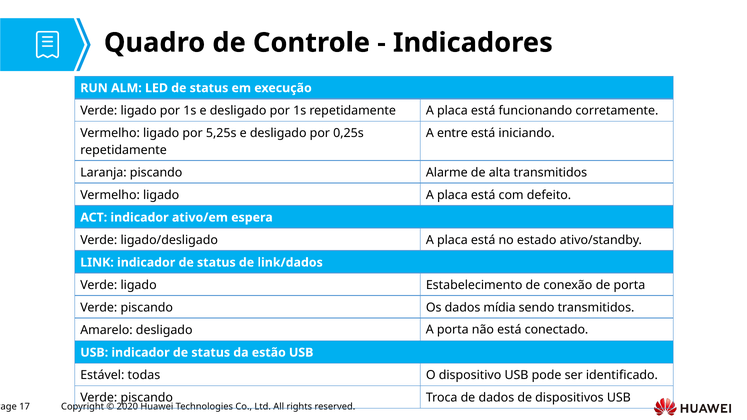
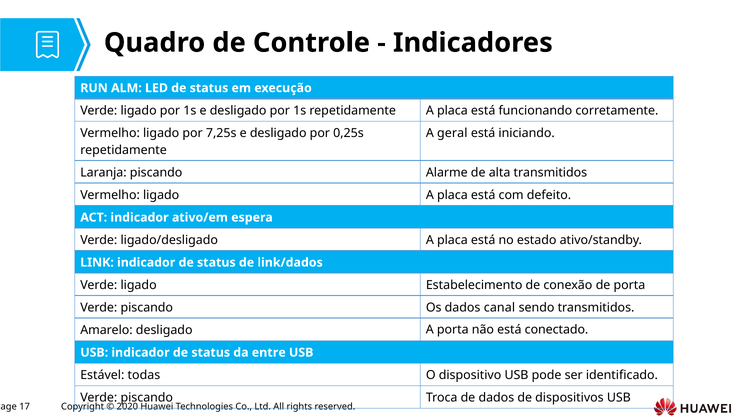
5,25s: 5,25s -> 7,25s (221, 133)
entre: entre -> geral (452, 133)
mídia: mídia -> canal (499, 308)
estão: estão -> entre (269, 353)
